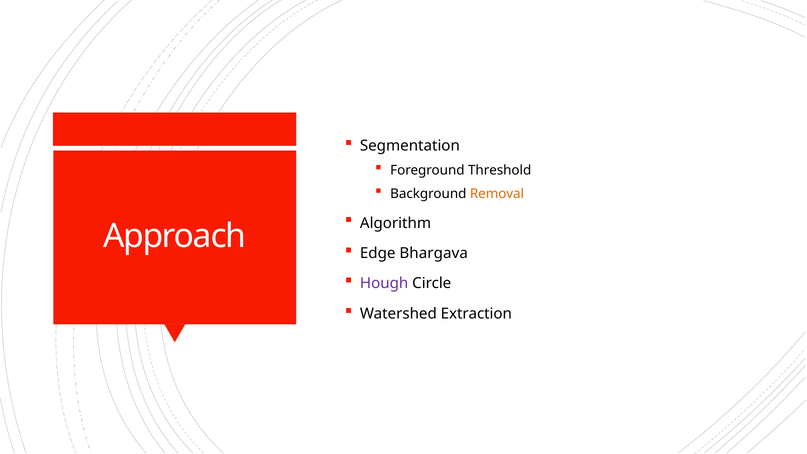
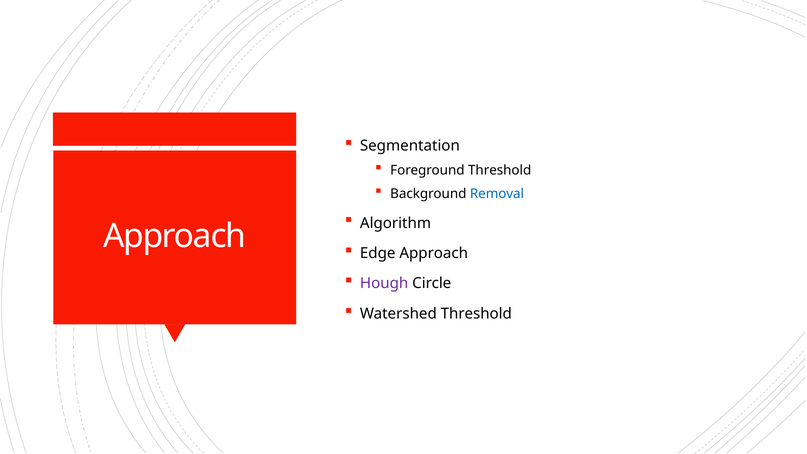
Removal colour: orange -> blue (497, 194)
Edge Bhargava: Bhargava -> Approach (434, 253)
Watershed Extraction: Extraction -> Threshold (476, 314)
